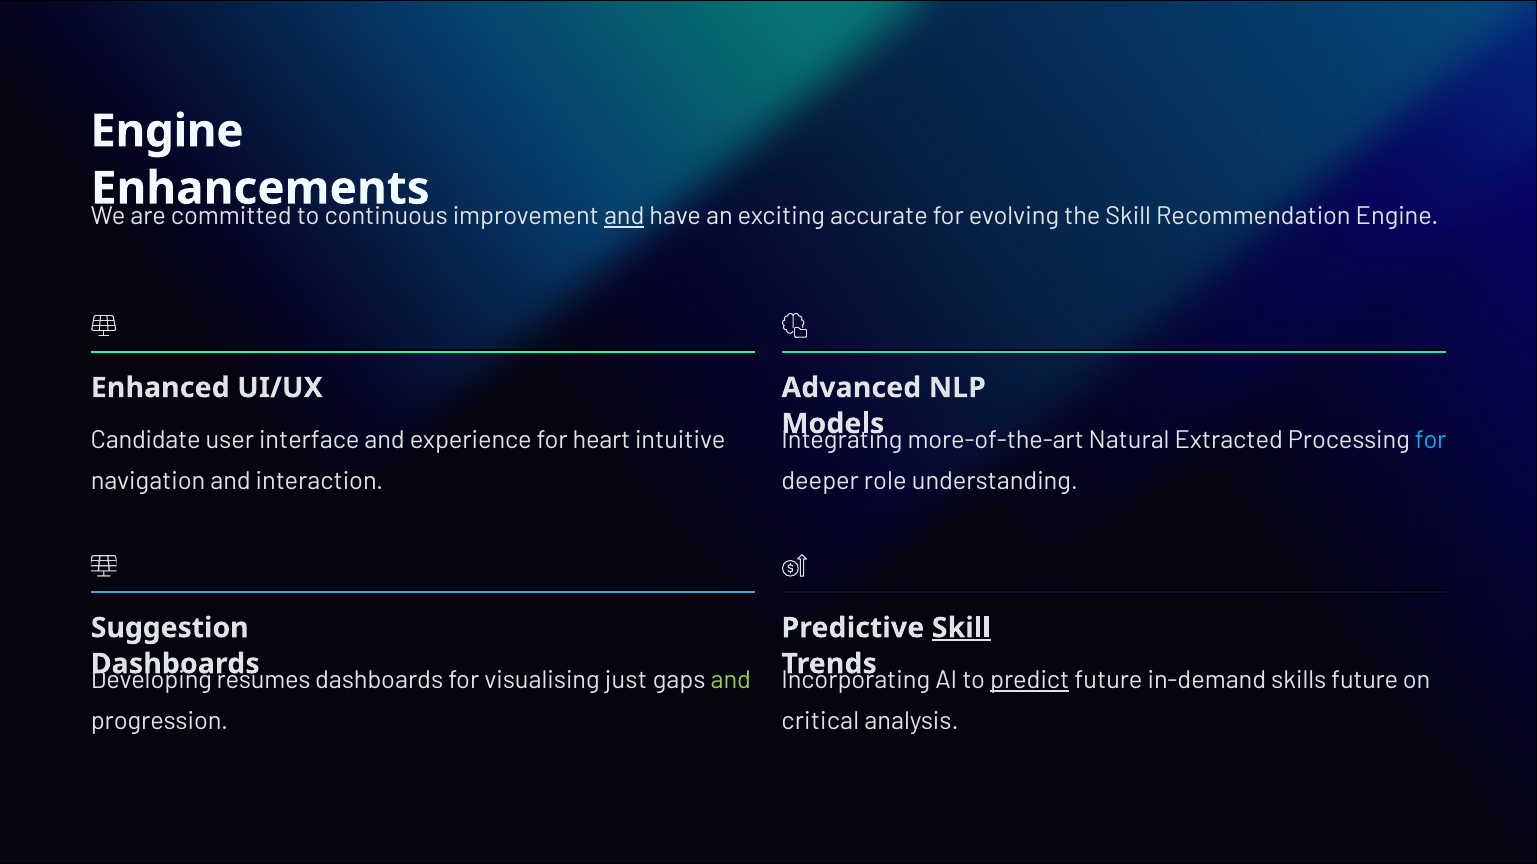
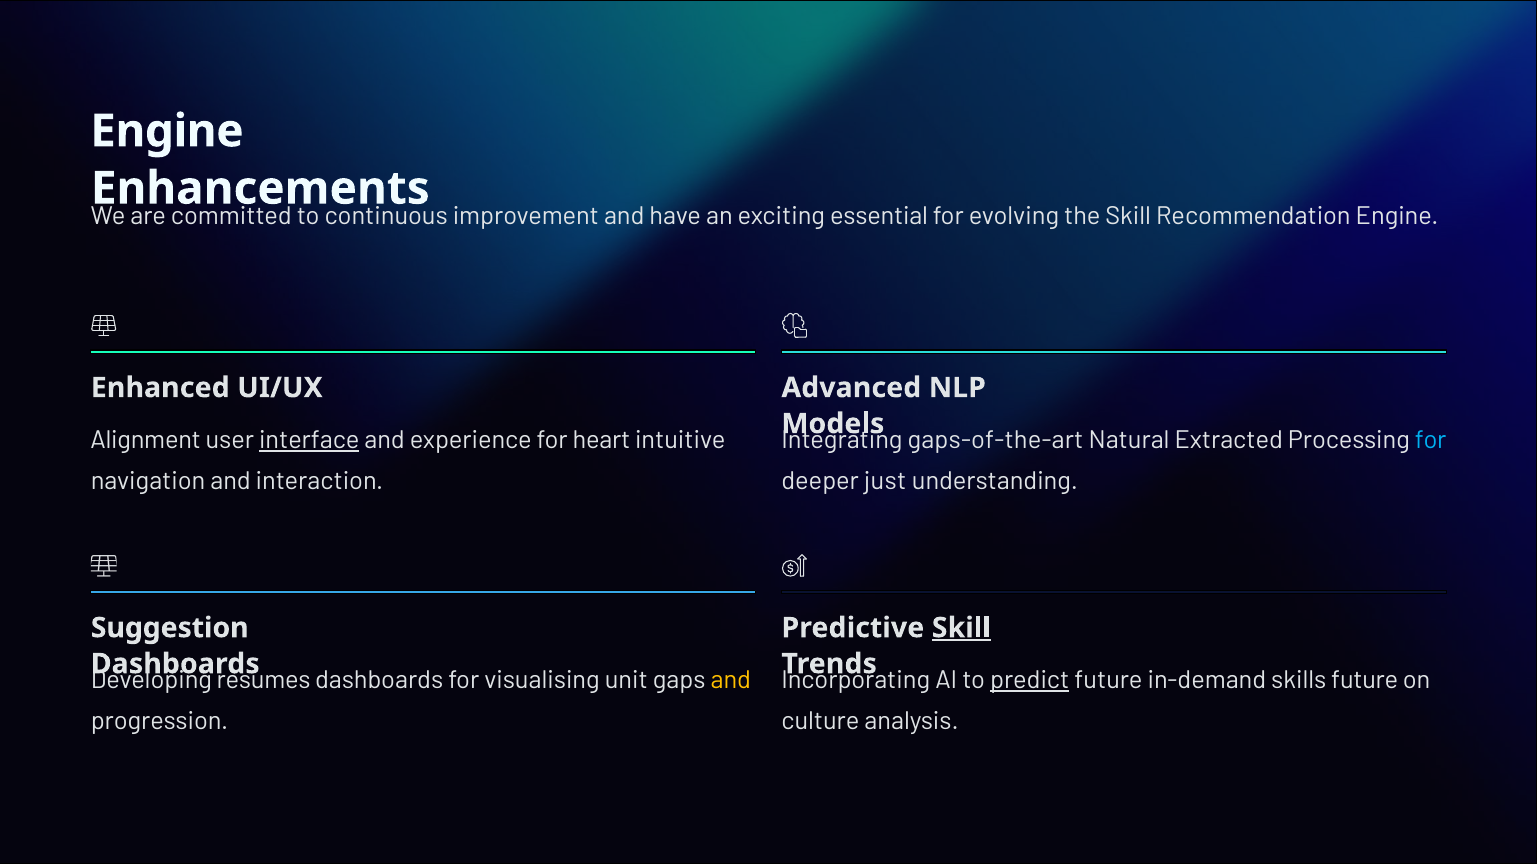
and underline: present -> none (624, 216)
accurate: accurate -> essential (879, 216)
Candidate: Candidate -> Alignment (146, 440)
interface underline: none -> present (309, 440)
more-of-the-art: more-of-the-art -> gaps-of-the-art (996, 440)
role: role -> just (885, 482)
just: just -> unit (626, 680)
and colour: light green -> yellow (731, 680)
critical: critical -> culture (820, 722)
